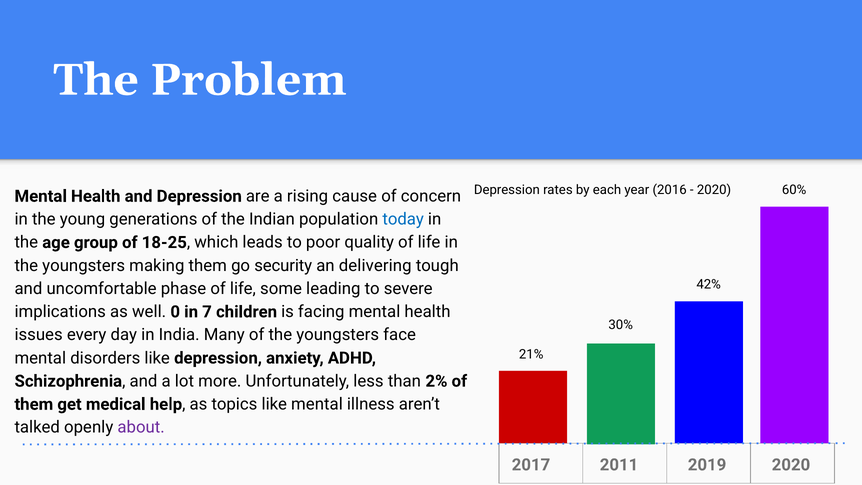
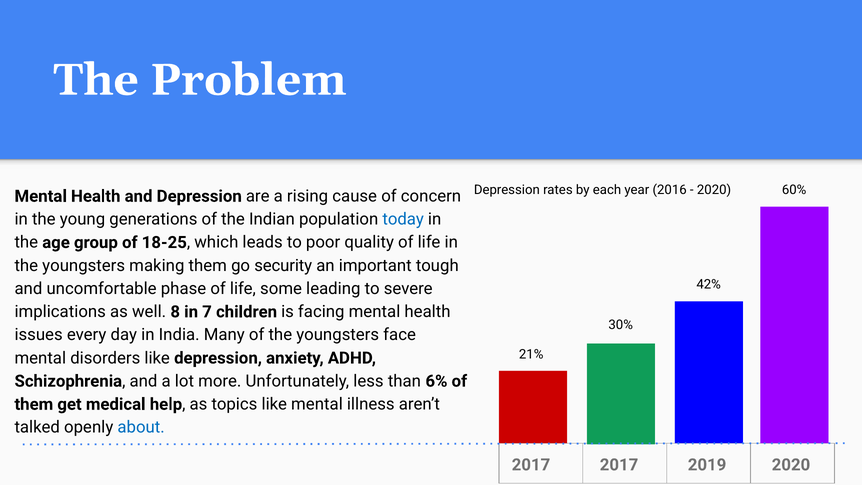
delivering: delivering -> important (375, 266)
0: 0 -> 8 (175, 312)
2%: 2% -> 6% (436, 381)
about colour: purple -> blue (141, 427)
2017 2011: 2011 -> 2017 (619, 465)
